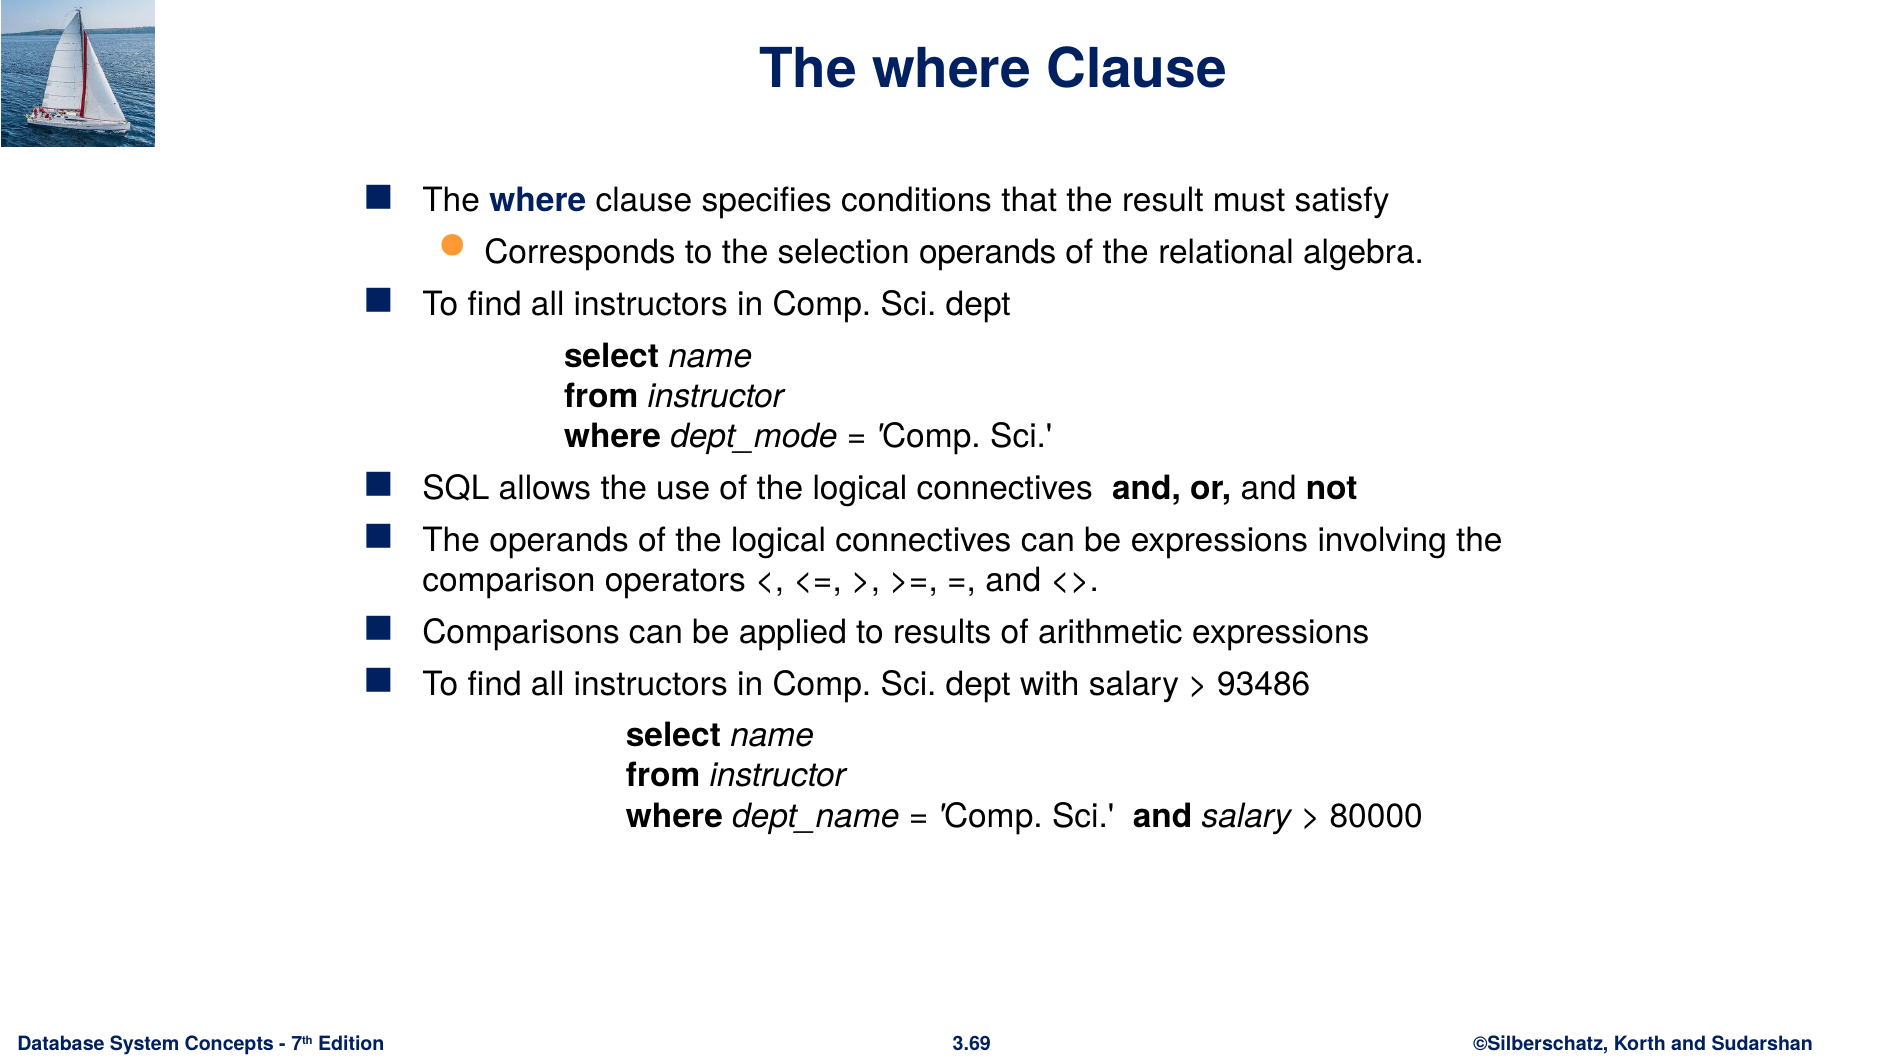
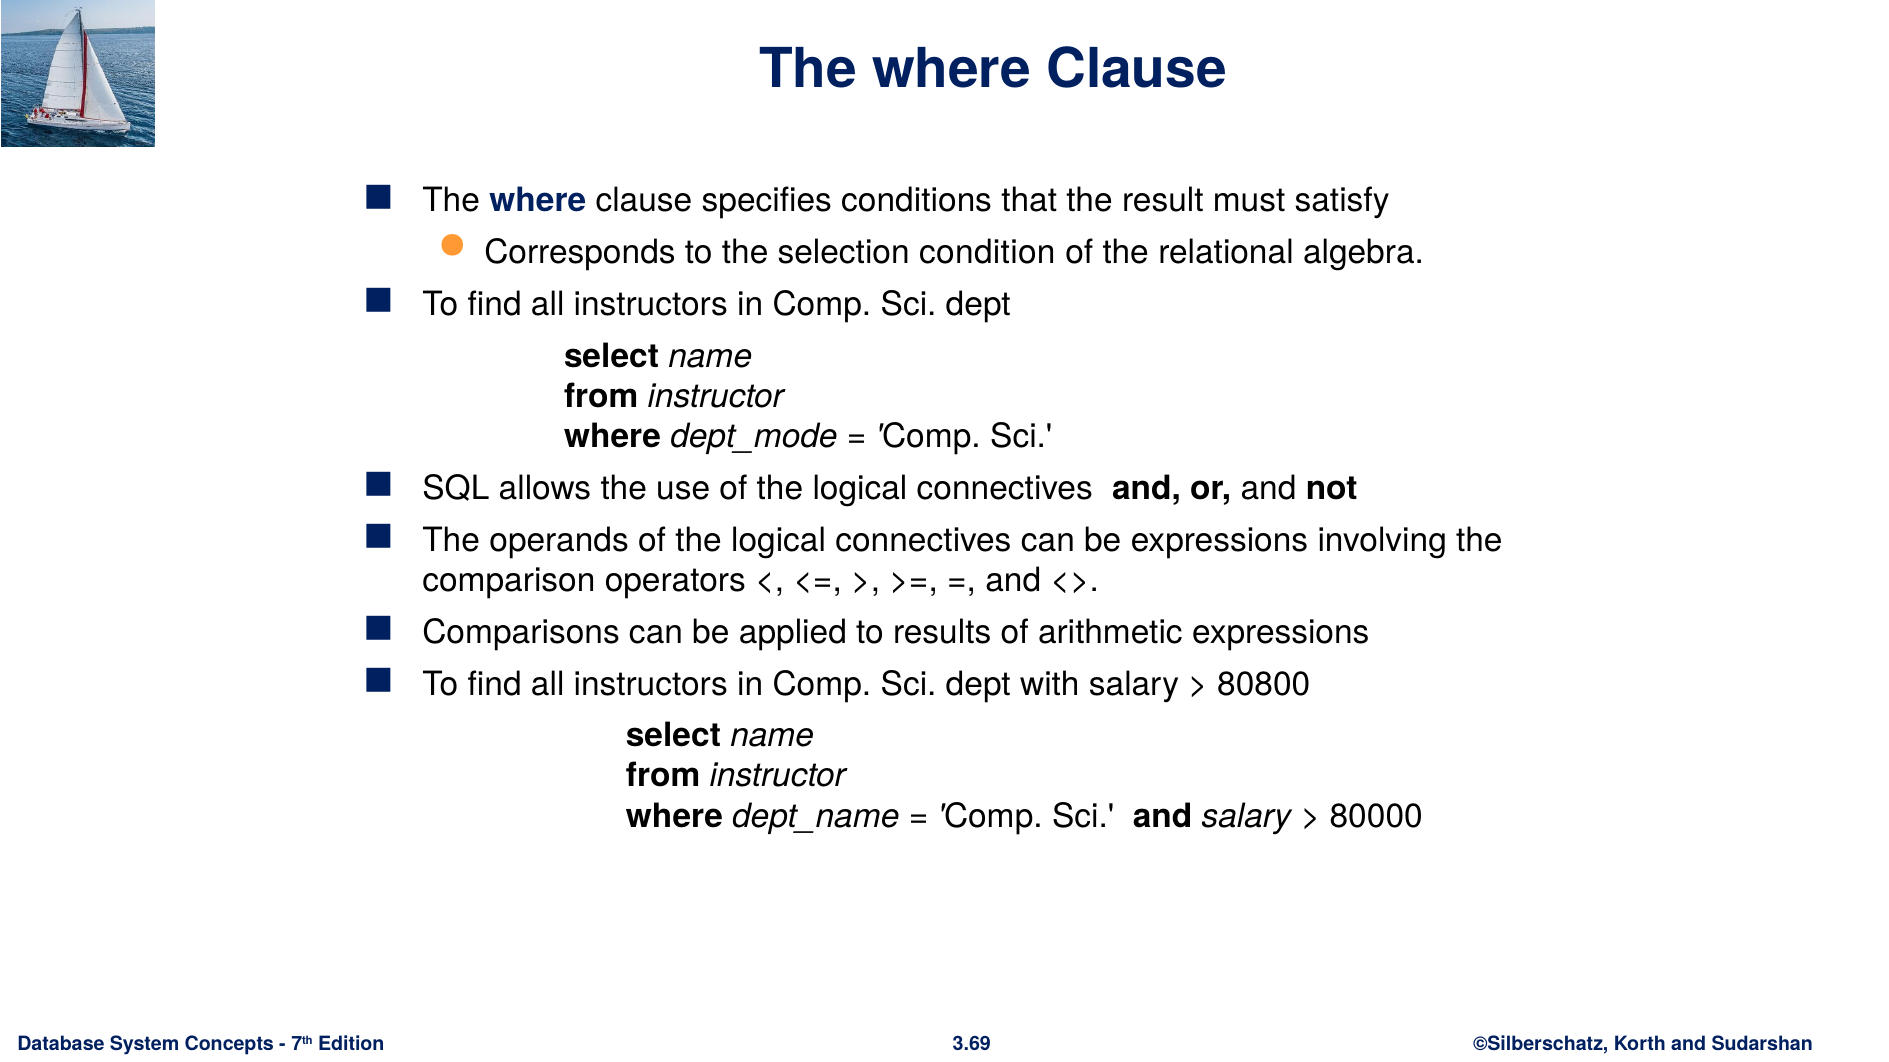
selection operands: operands -> condition (987, 253)
93486: 93486 -> 80800 (1264, 684)
